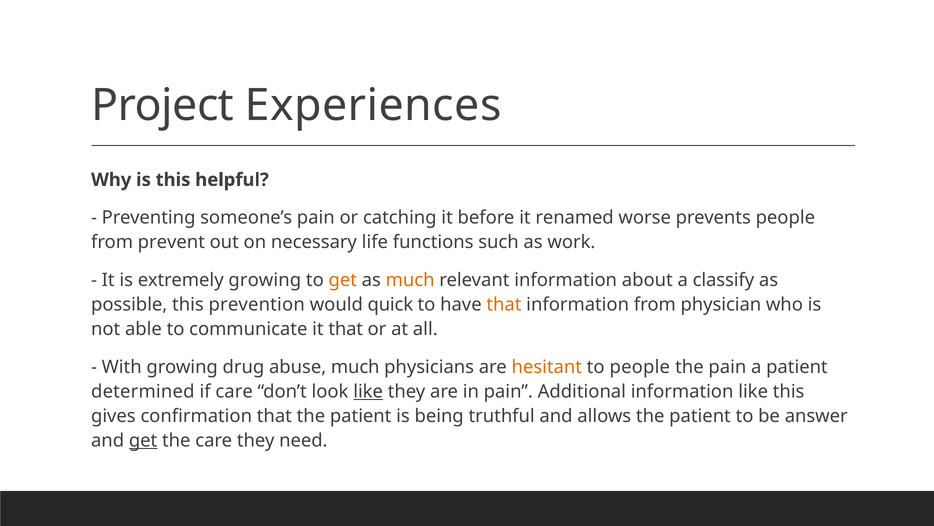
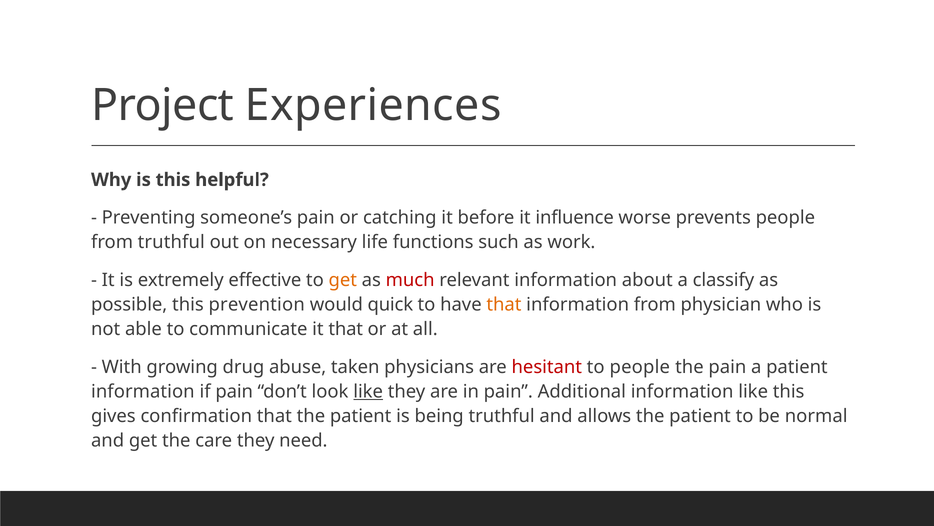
renamed: renamed -> influence (575, 218)
from prevent: prevent -> truthful (171, 242)
extremely growing: growing -> effective (265, 280)
much colour: orange -> red (410, 280)
abuse much: much -> taken (355, 367)
hesitant colour: orange -> red (547, 367)
determined: determined -> information (143, 391)
if care: care -> pain (234, 391)
answer: answer -> normal (816, 415)
get underline: present -> none (143, 440)
